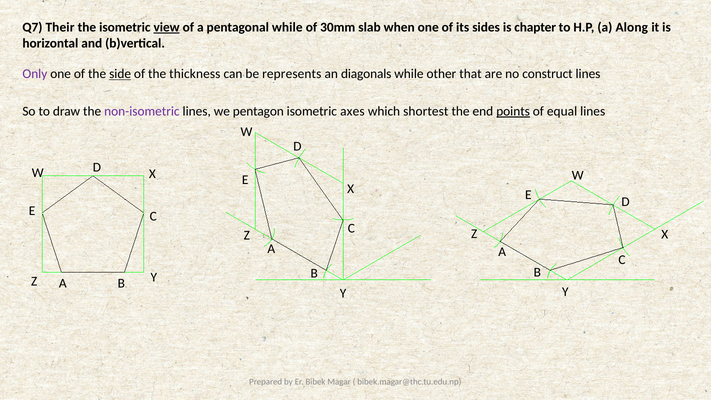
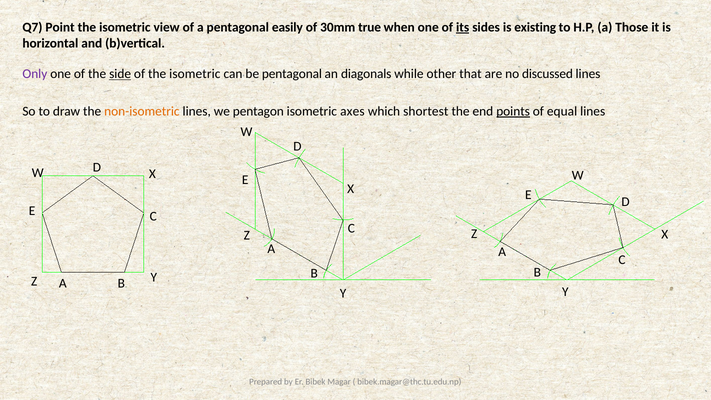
Their: Their -> Point (60, 27)
view underline: present -> none (167, 27)
pentagonal while: while -> easily (287, 27)
slab: slab -> true (370, 27)
its underline: none -> present (463, 27)
chapter: chapter -> existing (535, 27)
Along: Along -> Those (632, 27)
of the thickness: thickness -> isometric (195, 74)
be represents: represents -> pentagonal (292, 74)
construct: construct -> discussed (547, 74)
non-isometric colour: purple -> orange (142, 111)
